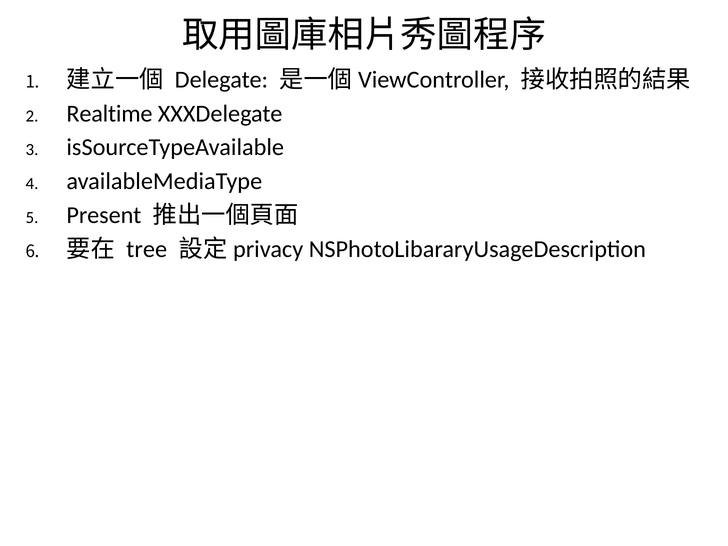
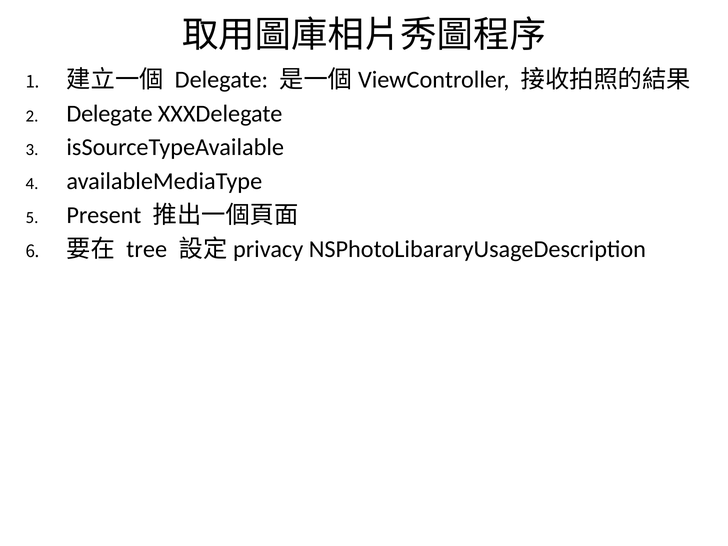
Realtime: Realtime -> Delegate (110, 114)
